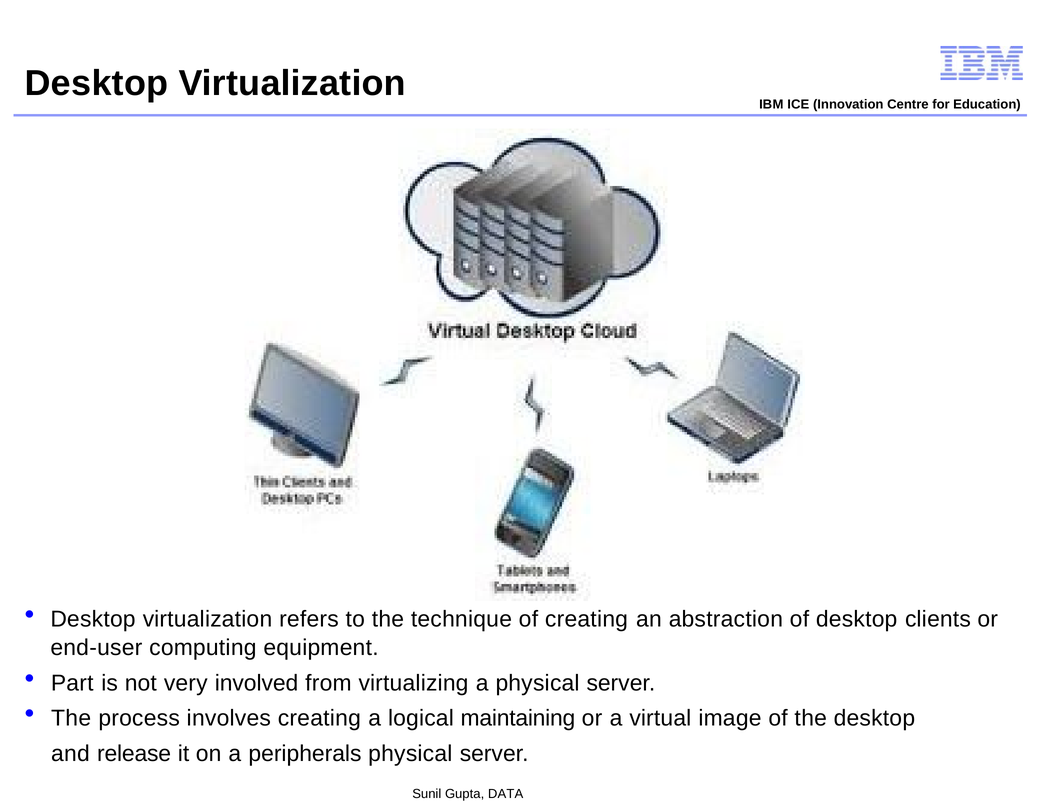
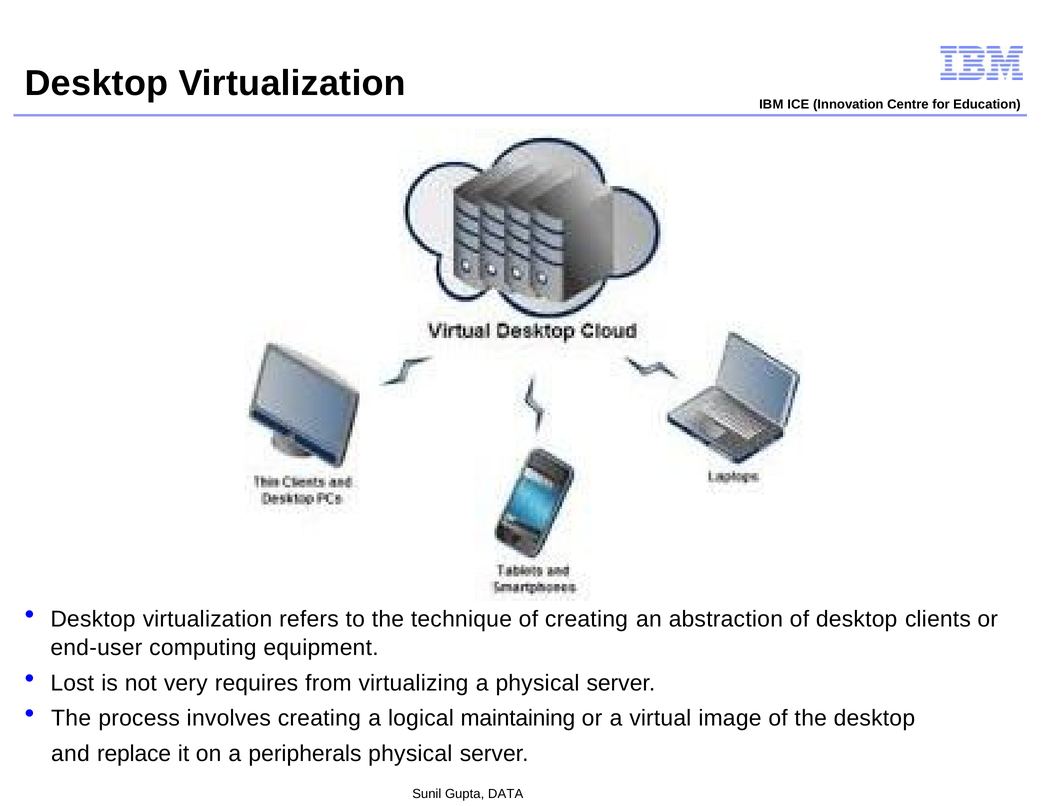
Part: Part -> Lost (72, 682)
involved: involved -> requires (256, 682)
release: release -> replace (134, 753)
